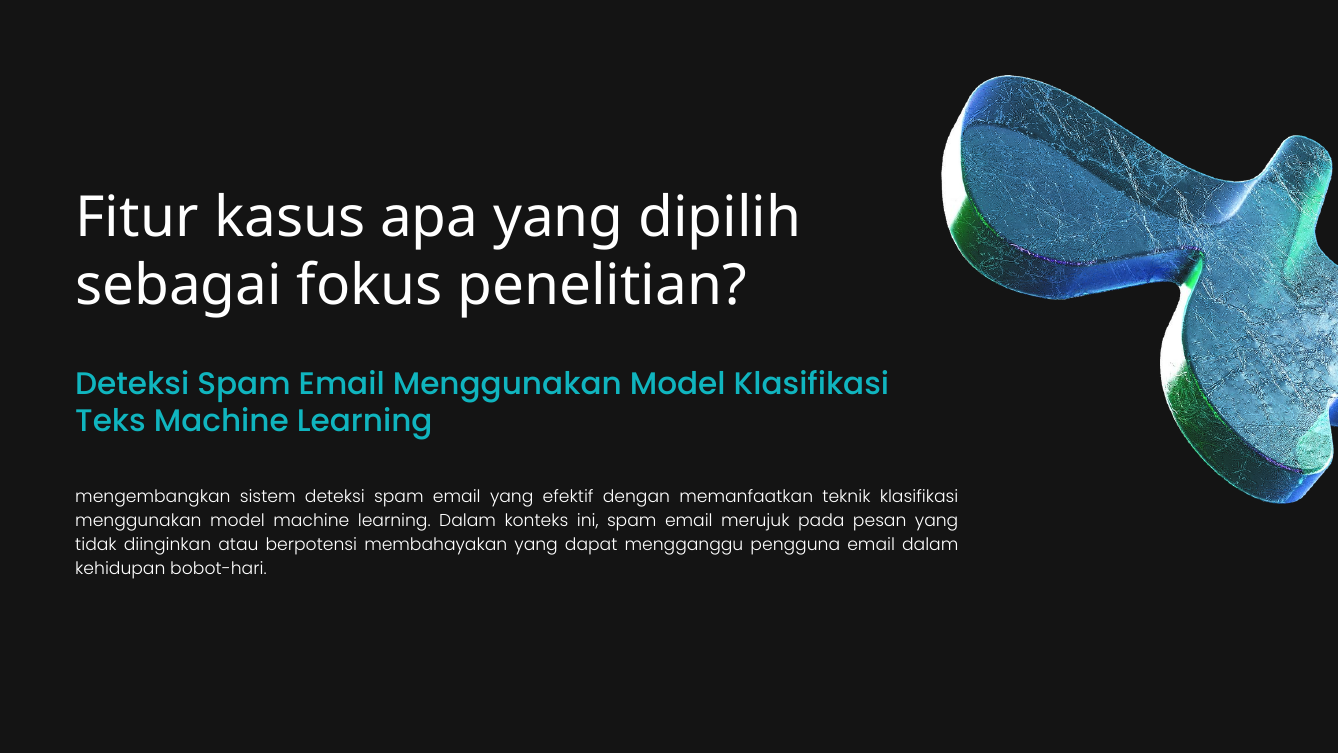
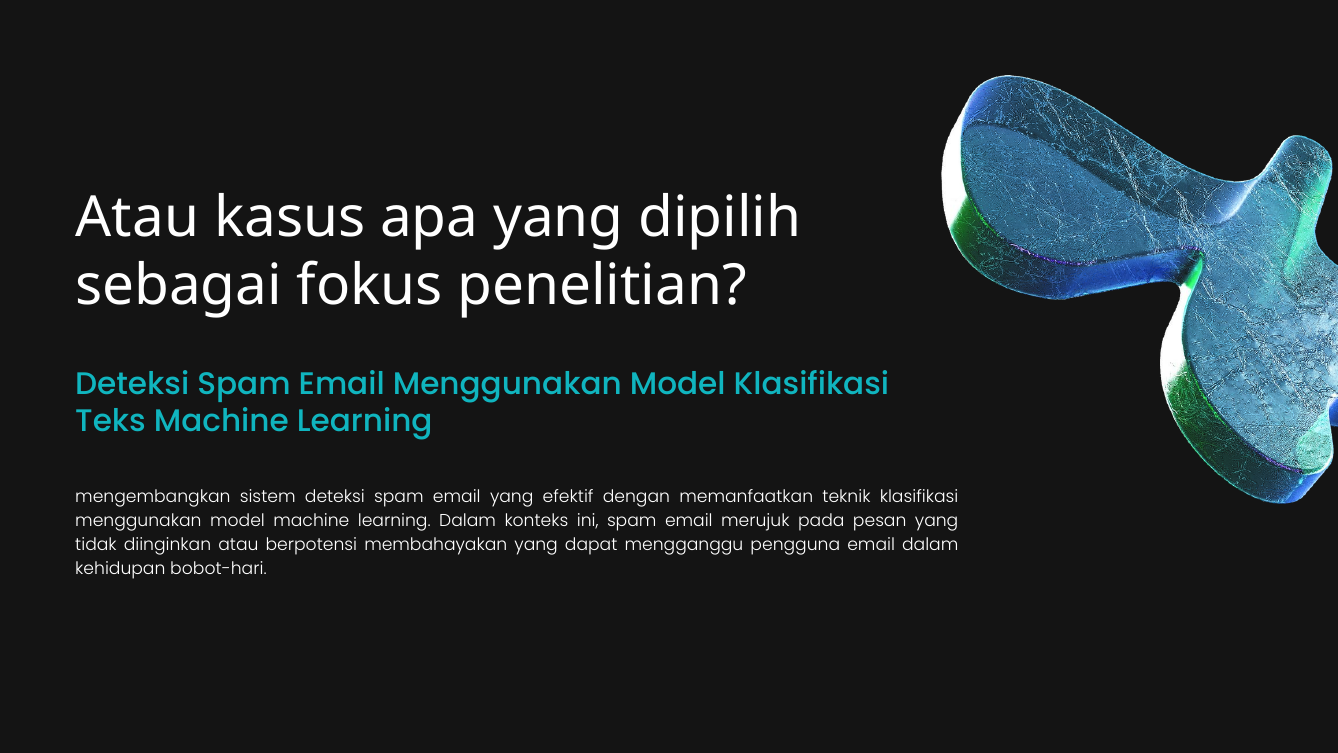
Fitur: Fitur -> Atau (137, 218)
